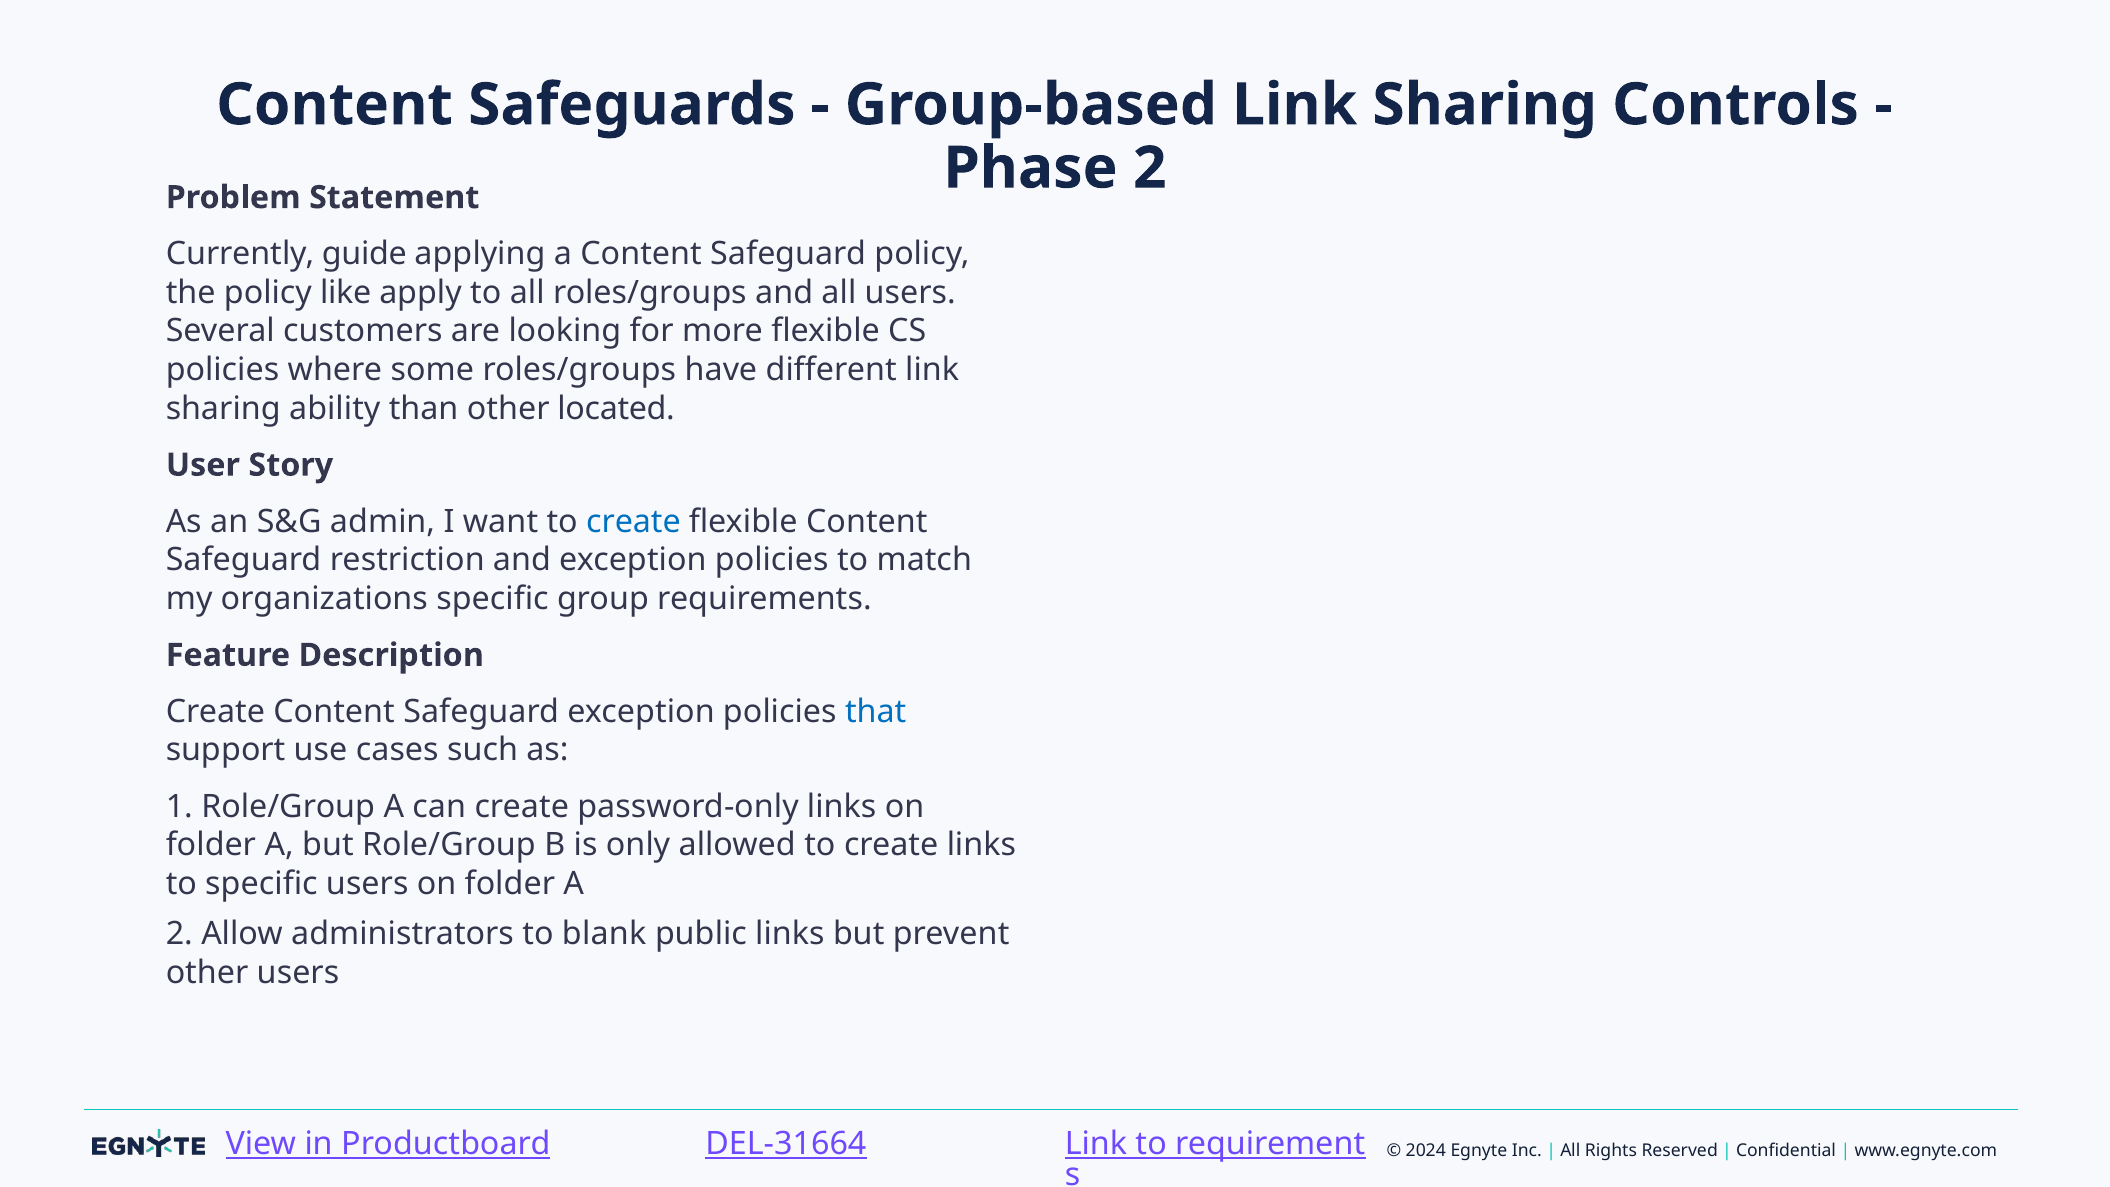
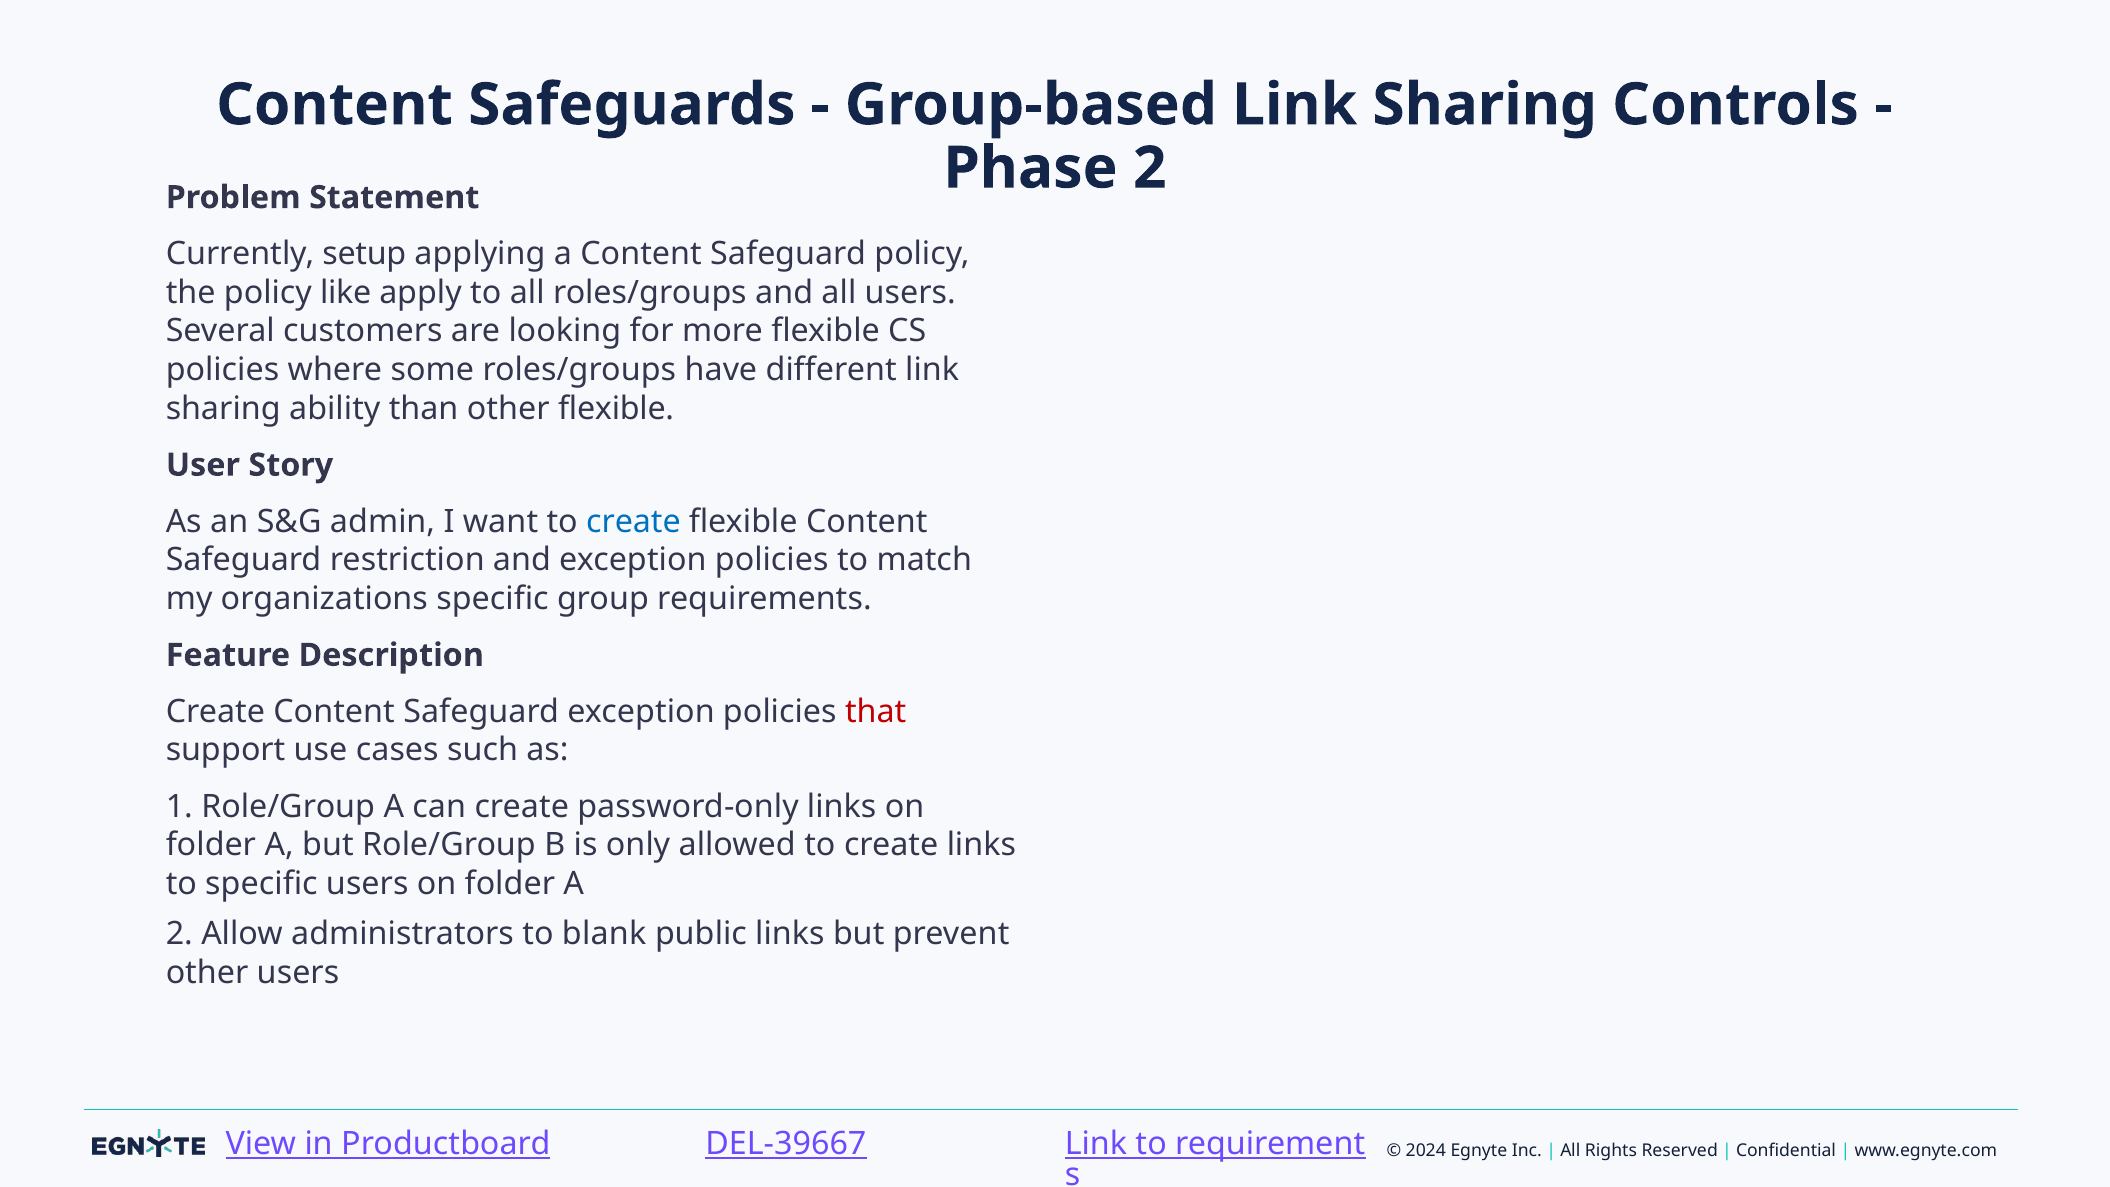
guide: guide -> setup (364, 254)
other located: located -> flexible (616, 409)
that colour: blue -> red (876, 711)
DEL-31664: DEL-31664 -> DEL-39667 (786, 1143)
